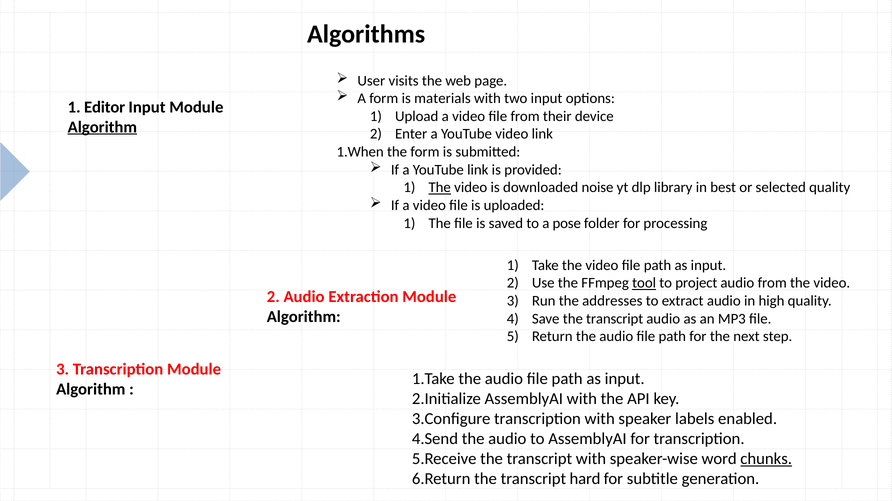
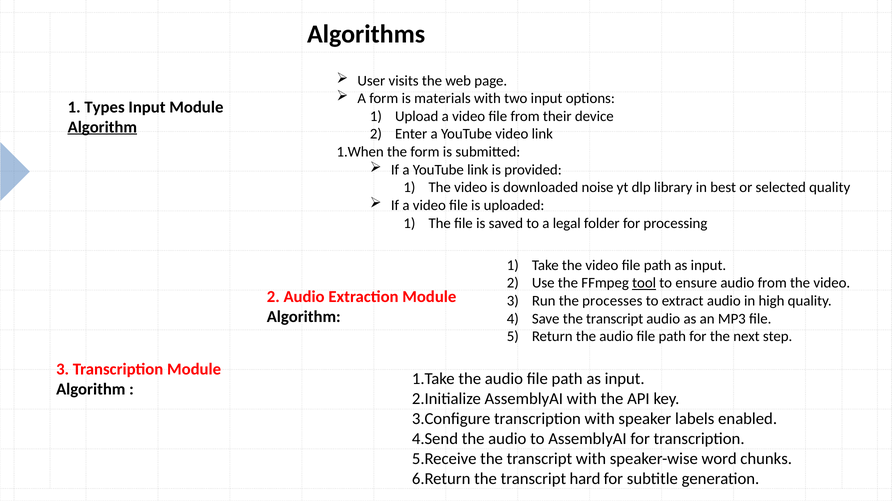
Editor: Editor -> Types (105, 107)
The underline: present -> none (440, 188)
pose: pose -> legal (567, 223)
project: project -> ensure (696, 284)
addresses: addresses -> processes (612, 301)
chunks underline: present -> none (766, 459)
